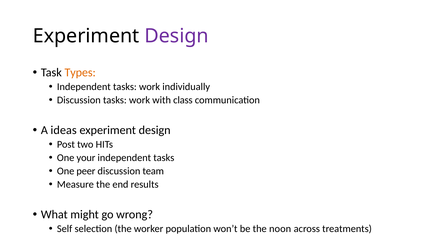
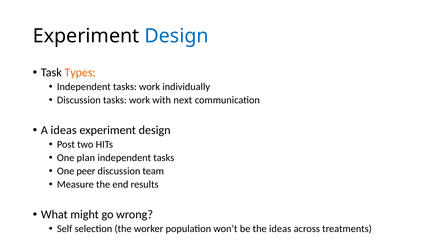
Design colour: purple -> blue (177, 36)
class: class -> next (183, 100)
your: your -> plan (86, 158)
the noon: noon -> ideas (280, 229)
